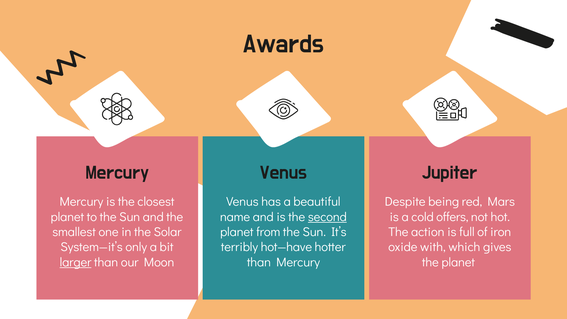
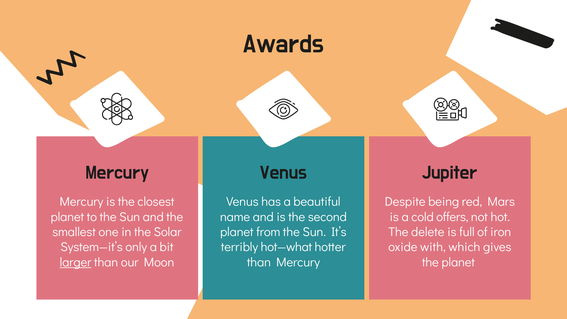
second underline: present -> none (327, 217)
action: action -> delete (428, 232)
hot—have: hot—have -> hot—what (286, 247)
